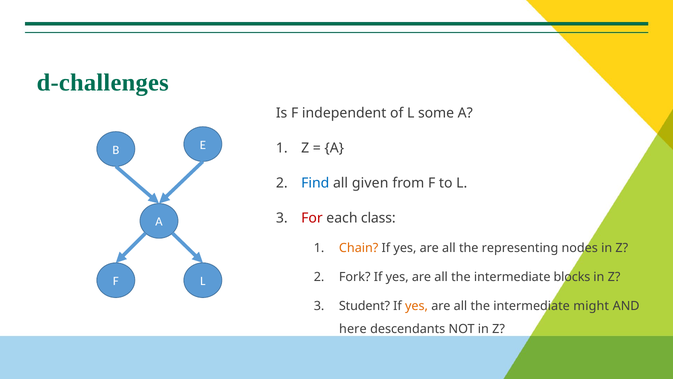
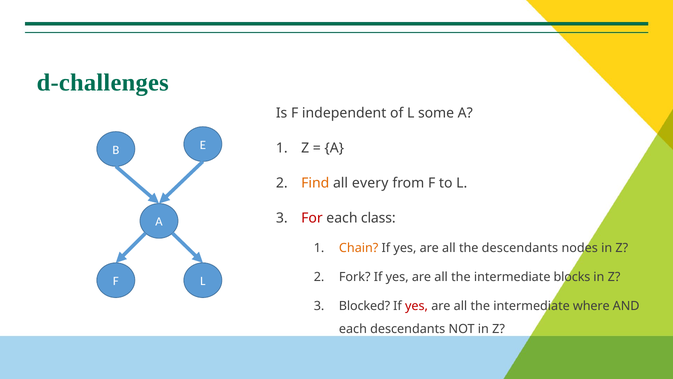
Find colour: blue -> orange (315, 183)
given: given -> every (370, 183)
the representing: representing -> descendants (520, 248)
Student: Student -> Blocked (364, 306)
yes colour: orange -> red (417, 306)
might: might -> where (591, 306)
here: here -> each (353, 328)
